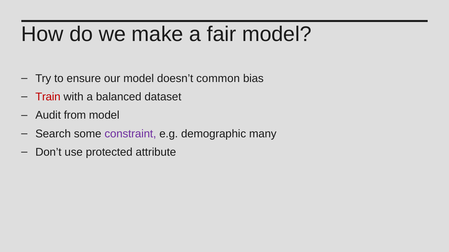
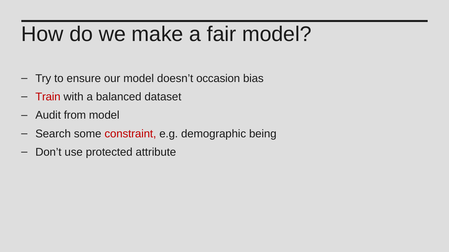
common: common -> occasion (218, 79)
constraint colour: purple -> red (130, 134)
many: many -> being (263, 134)
